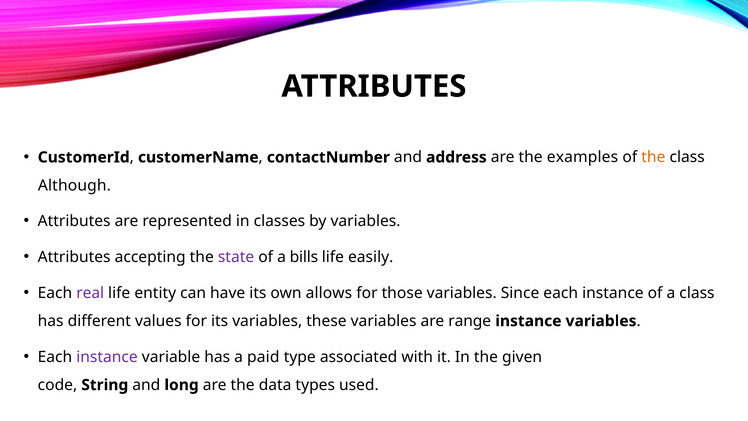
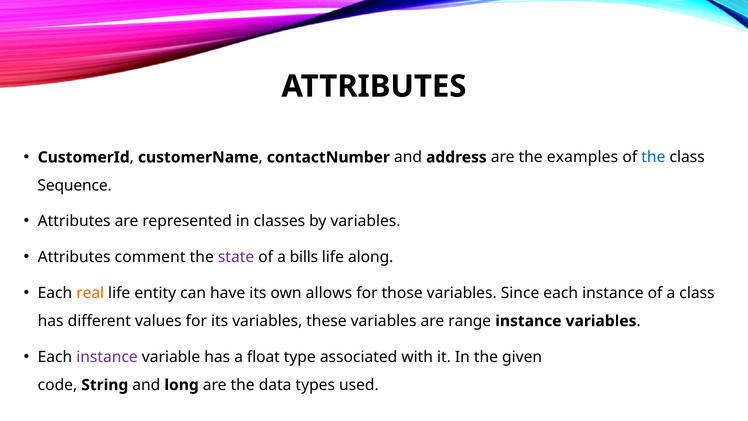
the colour: orange -> blue (653, 157)
Although: Although -> Sequence (75, 185)
accepting: accepting -> comment (150, 257)
easily: easily -> along (371, 257)
real colour: purple -> orange (90, 293)
paid: paid -> float (263, 357)
